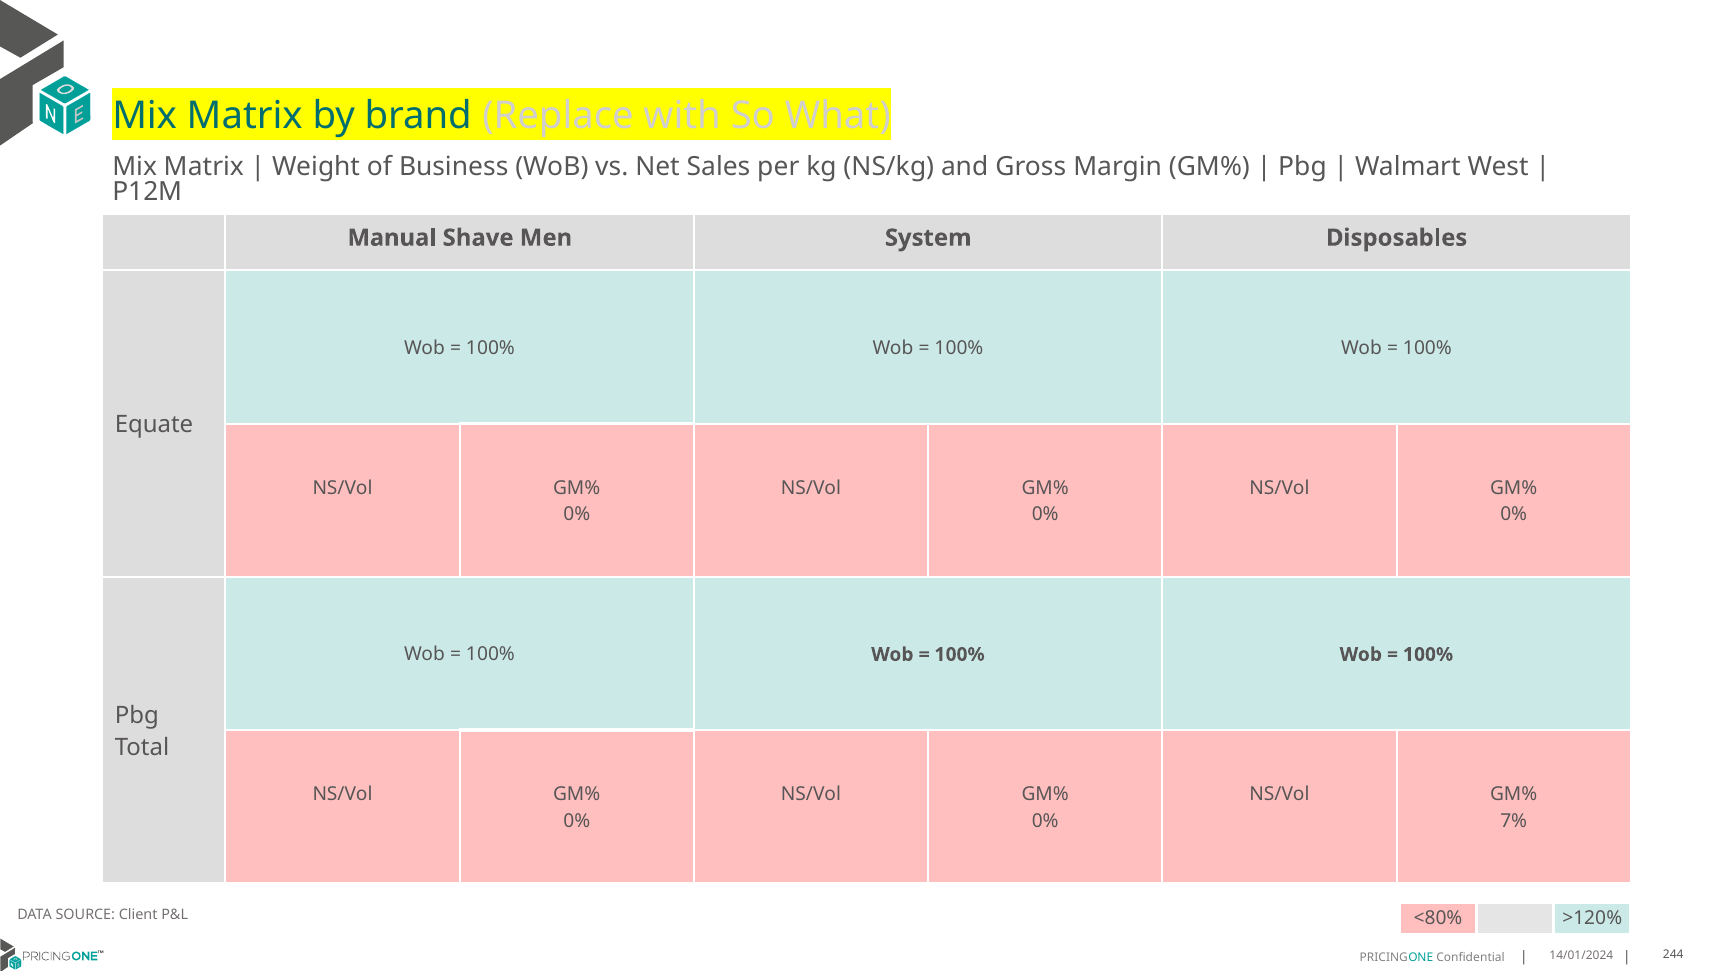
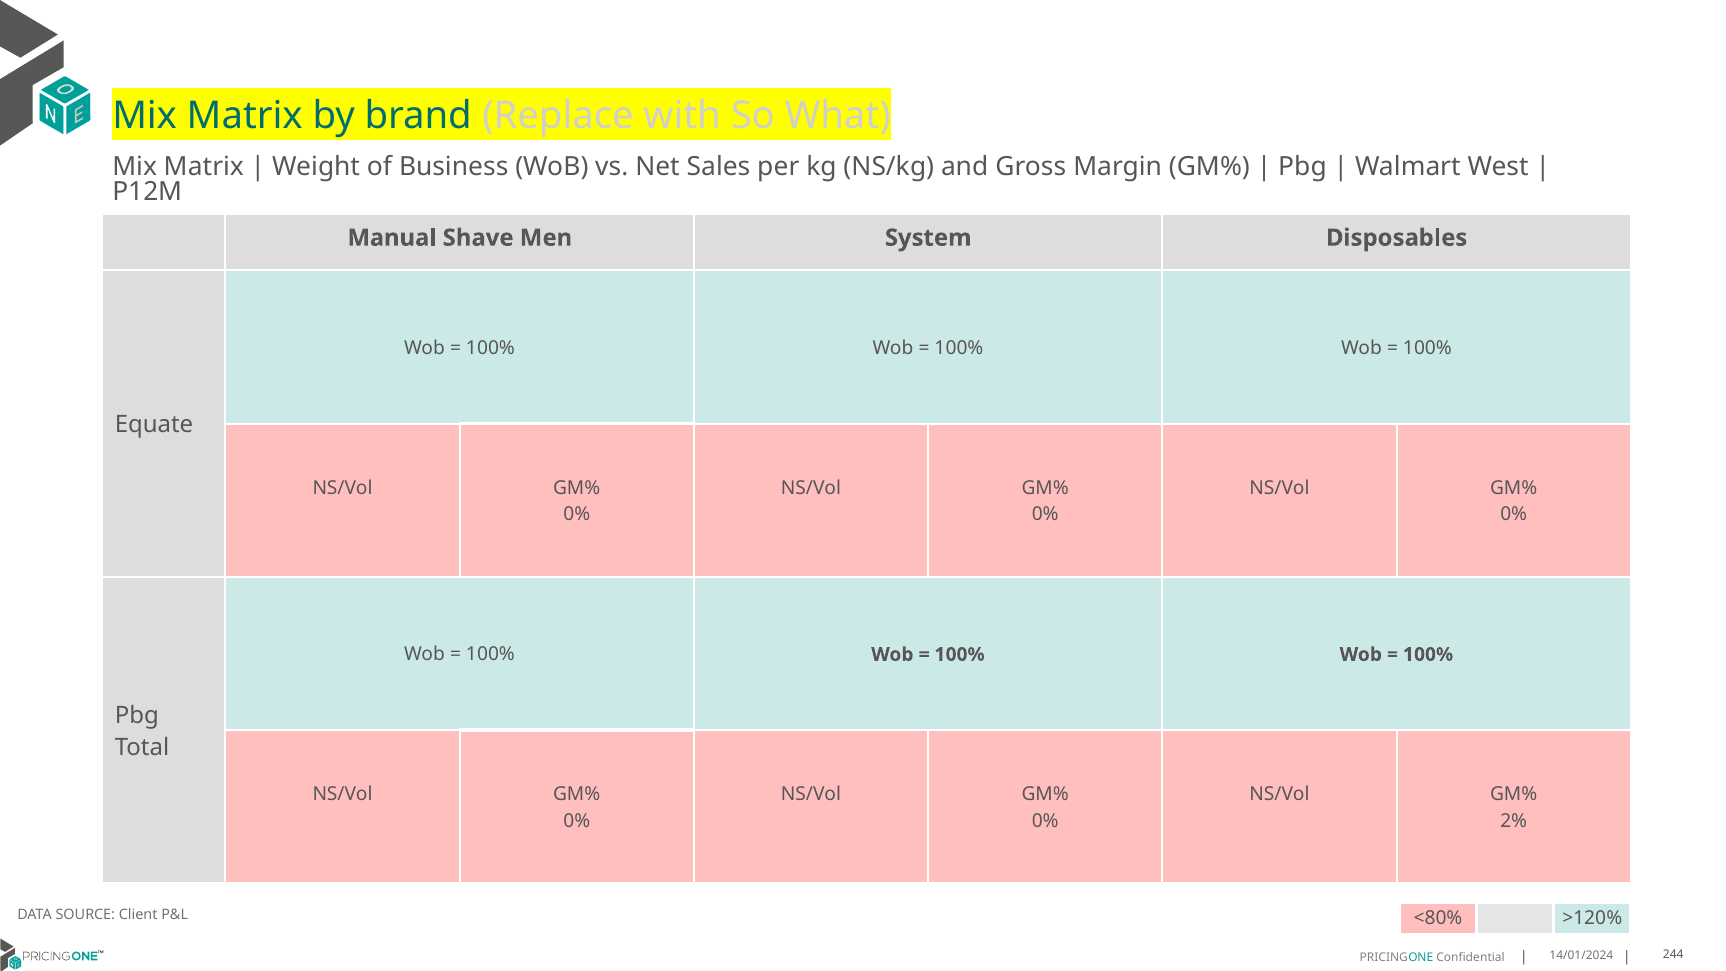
7%: 7% -> 2% (1514, 821)
